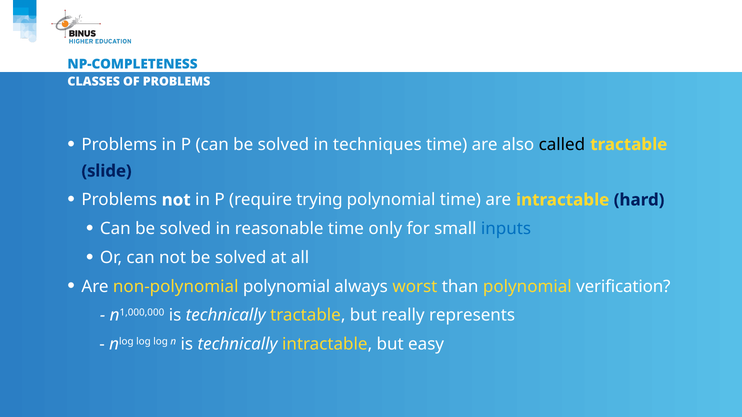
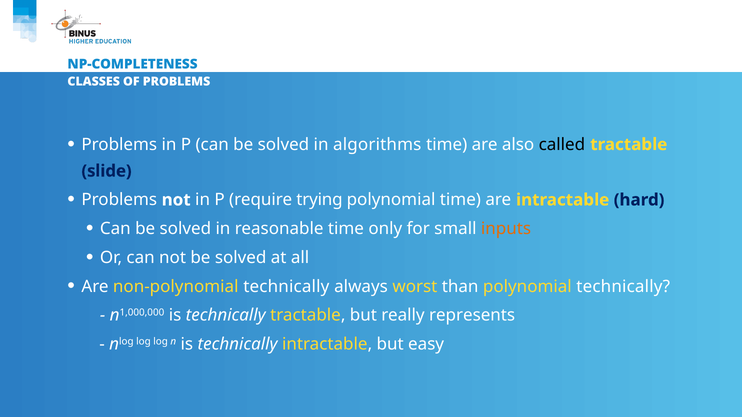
techniques: techniques -> algorithms (377, 145)
inputs colour: blue -> orange (506, 229)
non-polynomial polynomial: polynomial -> technically (286, 287)
polynomial verification: verification -> technically (623, 287)
